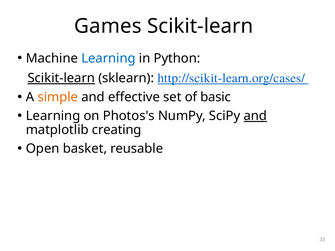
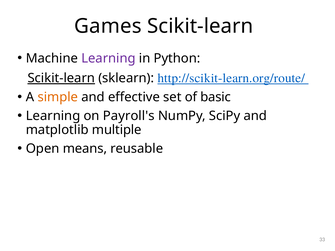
Learning colour: blue -> purple (108, 58)
http://scikit-learn.org/cases/: http://scikit-learn.org/cases/ -> http://scikit-learn.org/route/ (231, 78)
Photos's: Photos's -> Payroll's (129, 116)
and underline: present -> none (255, 116)
creating: creating -> multiple (117, 130)
basket: basket -> means (85, 149)
